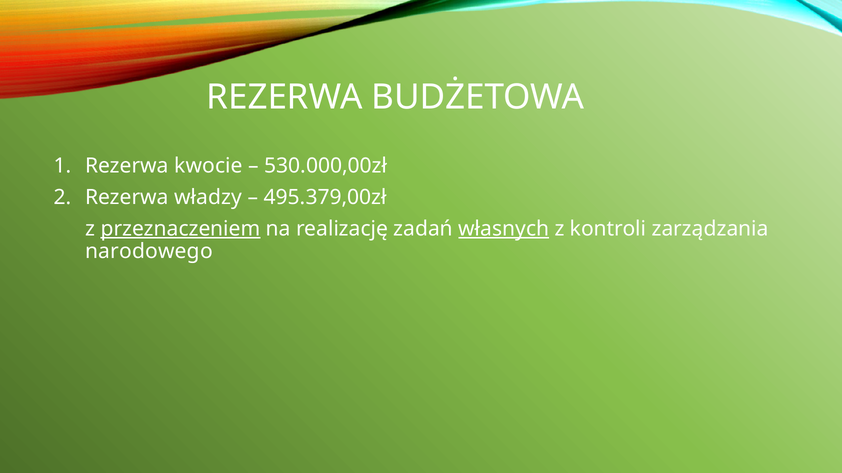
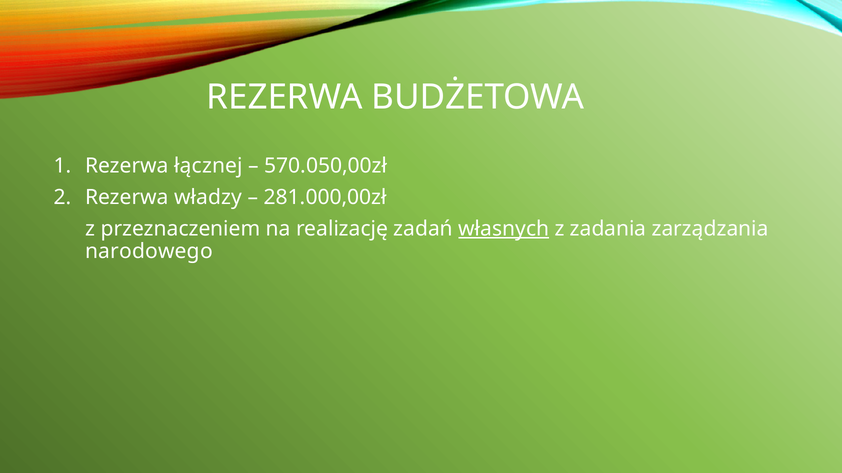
kwocie: kwocie -> łącznej (209, 166)
530.000,00zł: 530.000,00zł -> 570.050,00zł (326, 166)
495.379,00zł: 495.379,00zł -> 281.000,00zł (325, 197)
przeznaczeniem underline: present -> none (181, 229)
kontroli: kontroli -> zadania (608, 229)
